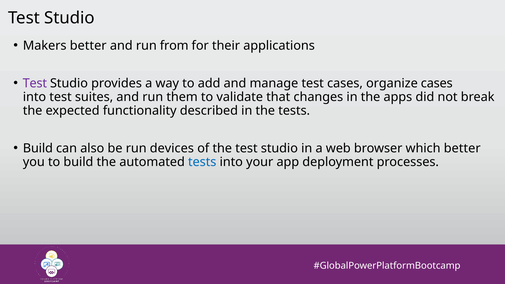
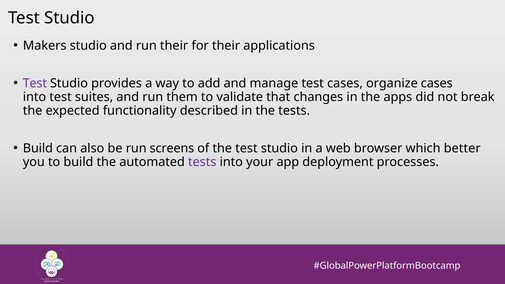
Makers better: better -> studio (88, 46)
run from: from -> their (174, 46)
devices: devices -> screens (172, 148)
tests colour: blue -> purple (202, 162)
